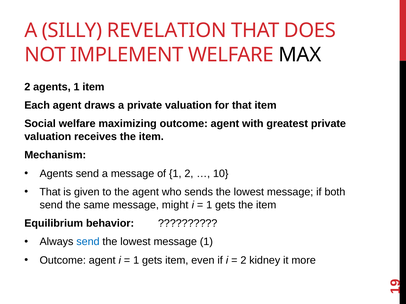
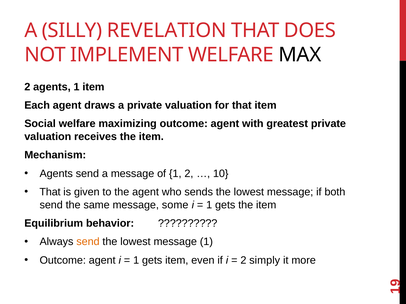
might: might -> some (175, 205)
send colour: blue -> orange (88, 242)
kidney: kidney -> simply (265, 261)
